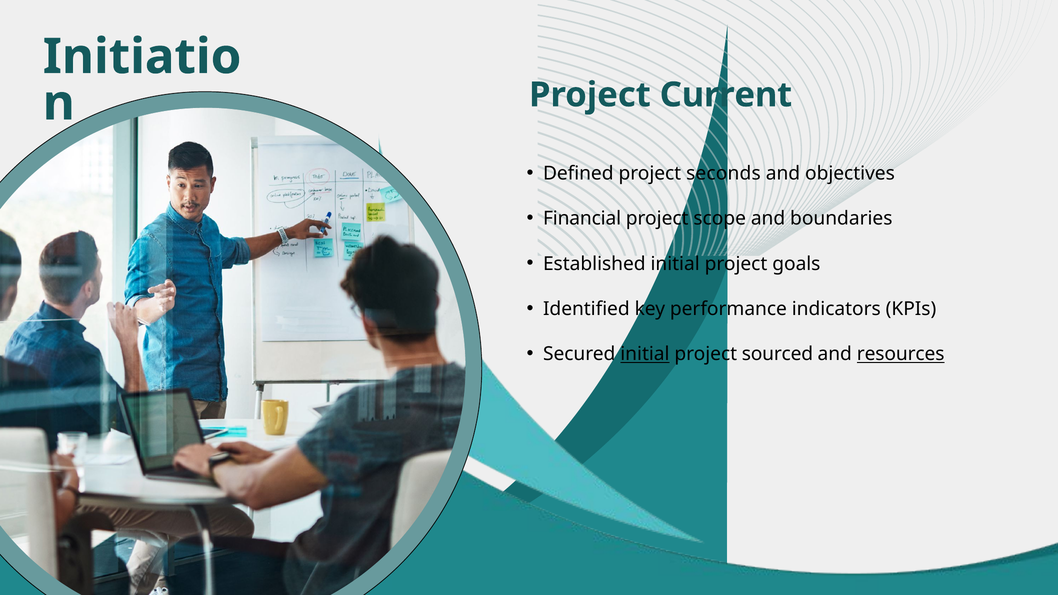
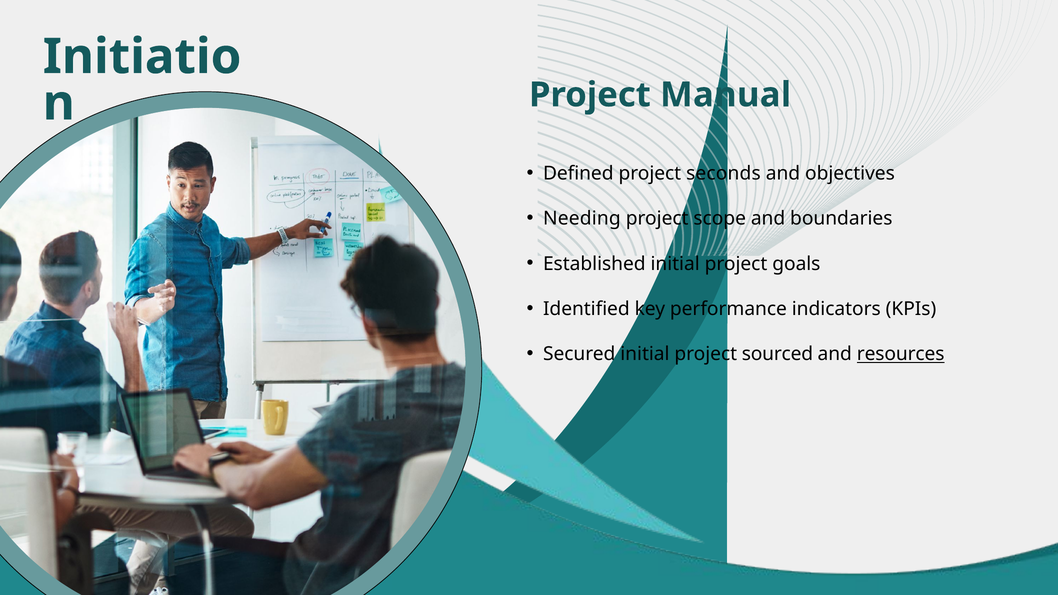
Current: Current -> Manual (726, 95)
Financial: Financial -> Needing (582, 219)
initial underline: present -> none (645, 354)
